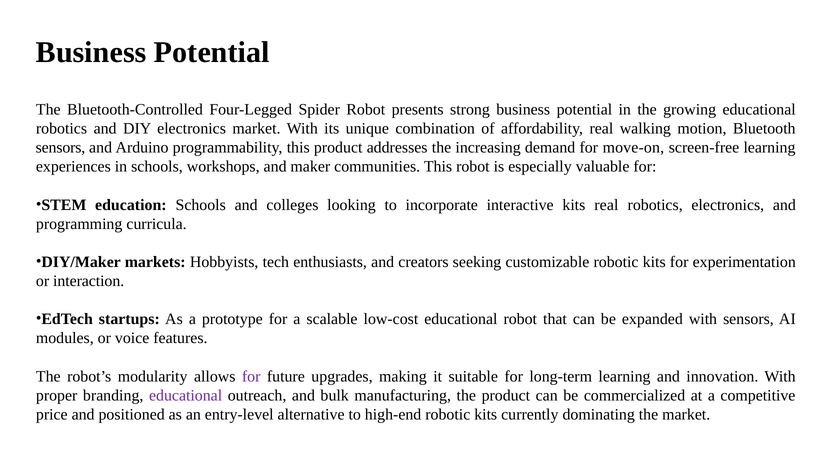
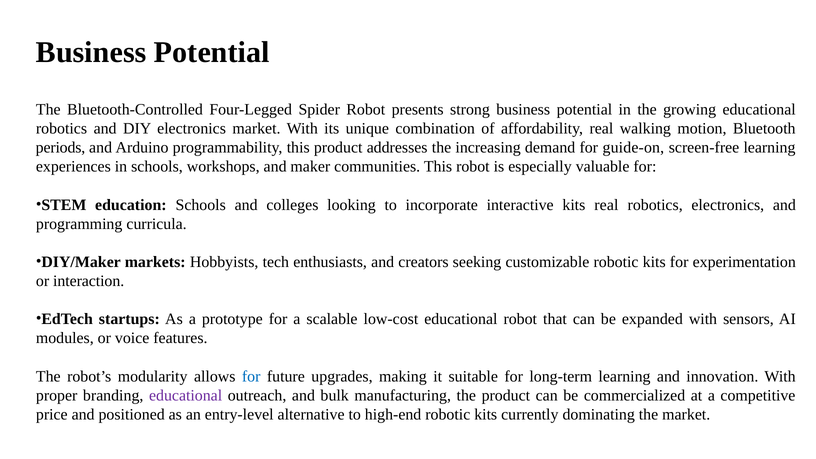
sensors: sensors -> periods (61, 148)
move-on: move-on -> guide-on (633, 148)
for colour: purple -> blue (251, 376)
